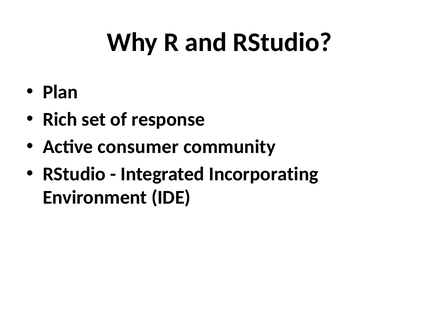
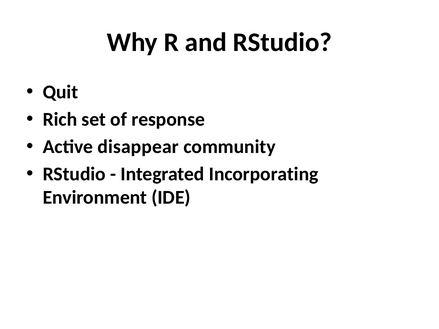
Plan: Plan -> Quit (60, 92)
consumer: consumer -> disappear (138, 147)
